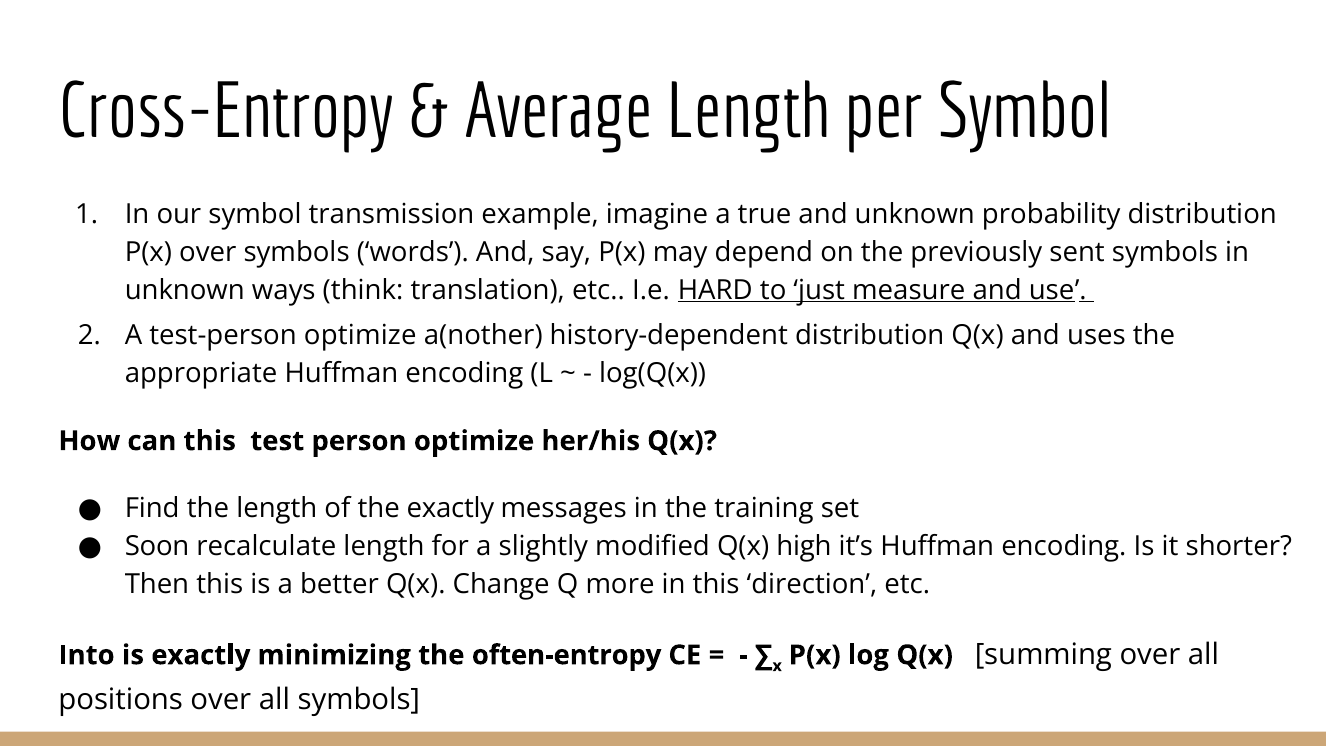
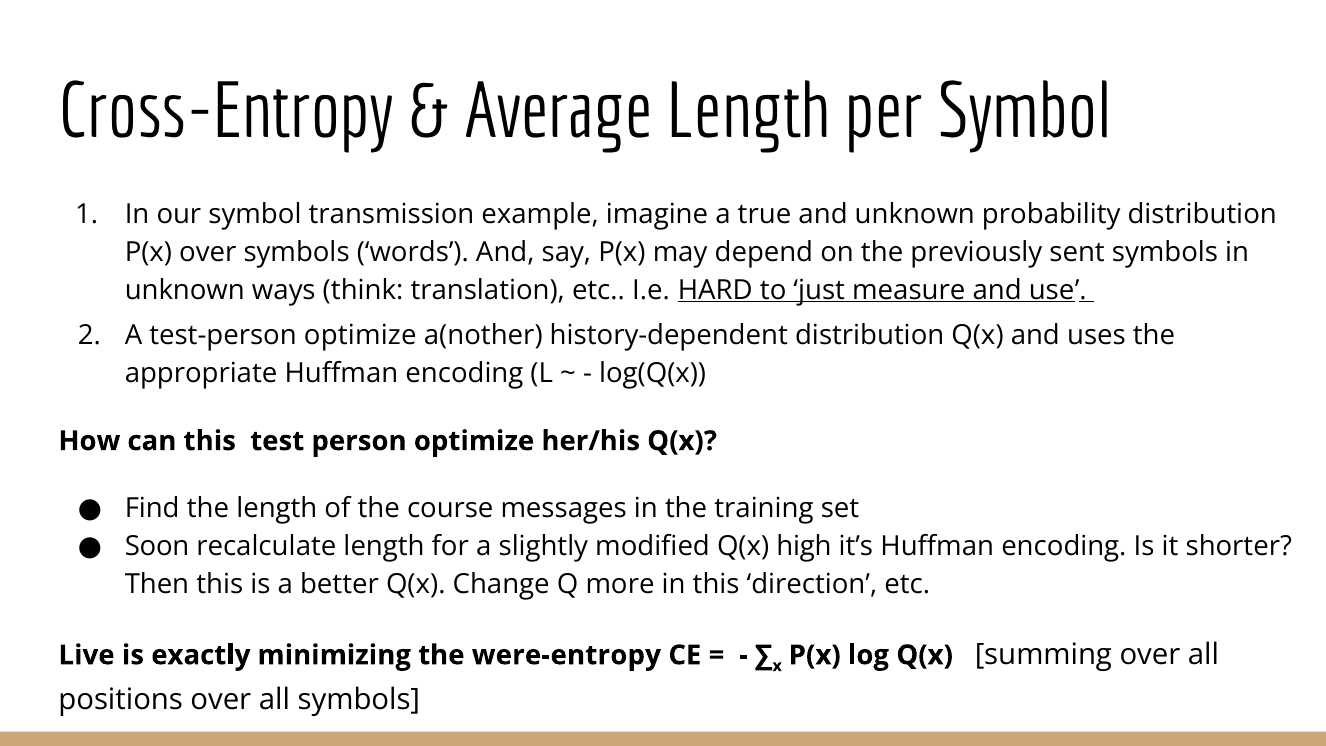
the exactly: exactly -> course (450, 509)
Into: Into -> Live (87, 655)
often-entropy: often-entropy -> were-entropy (566, 655)
